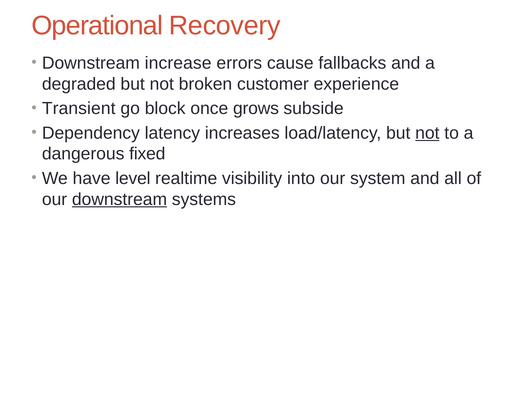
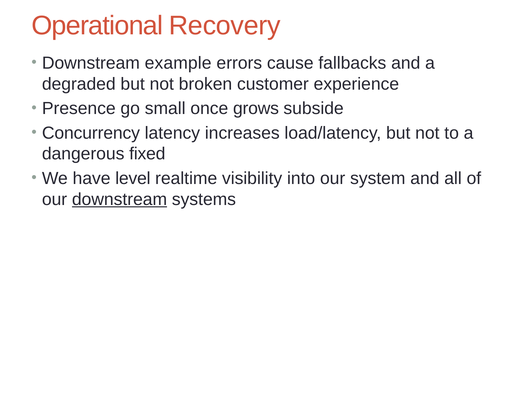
increase: increase -> example (178, 63)
Transient: Transient -> Presence (79, 108)
block: block -> small (165, 108)
Dependency: Dependency -> Concurrency (91, 133)
not underline: present -> none (427, 133)
